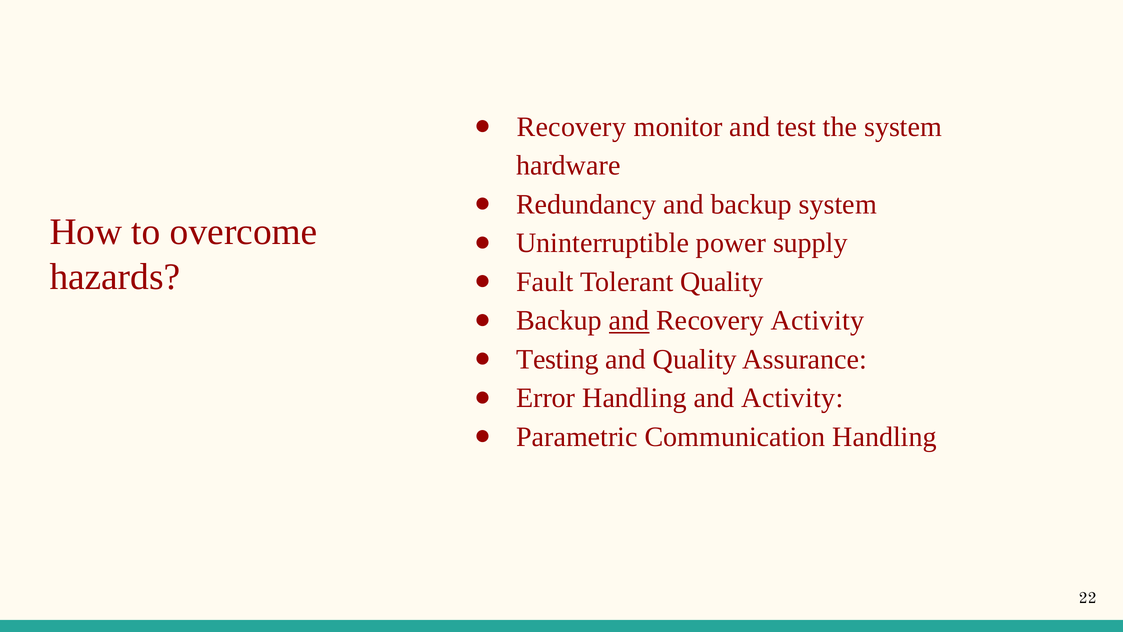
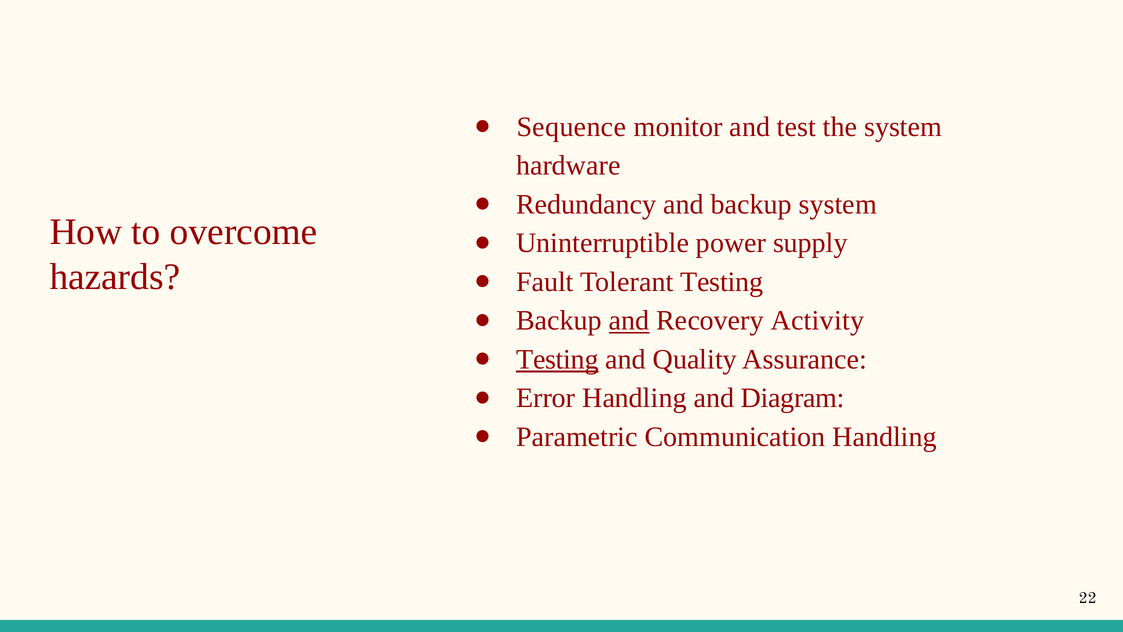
Recovery: Recovery -> Sequence (571, 127)
Tolerant Quality: Quality -> Testing (722, 282)
Testing underline: none -> present (557, 359)
and Activity: Activity -> Diagram (793, 398)
